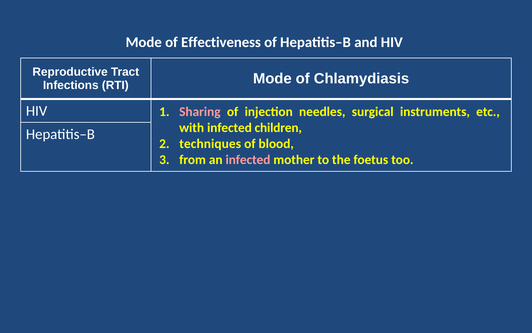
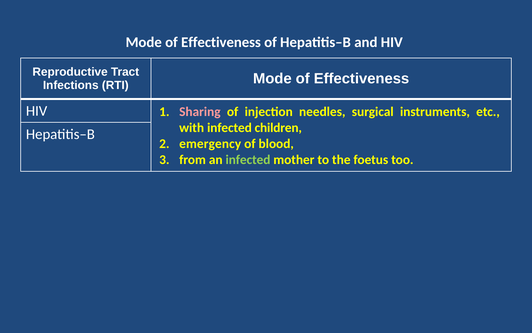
RTI Mode of Chlamydiasis: Chlamydiasis -> Effectiveness (362, 79)
techniques: techniques -> emergency (210, 144)
infected colour: pink -> light green (248, 160)
